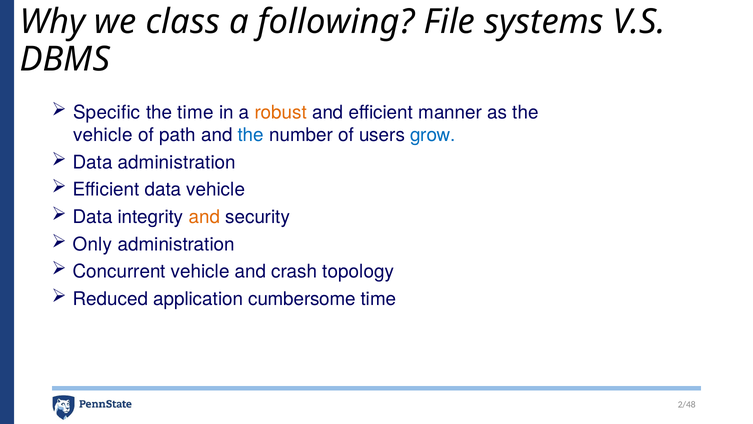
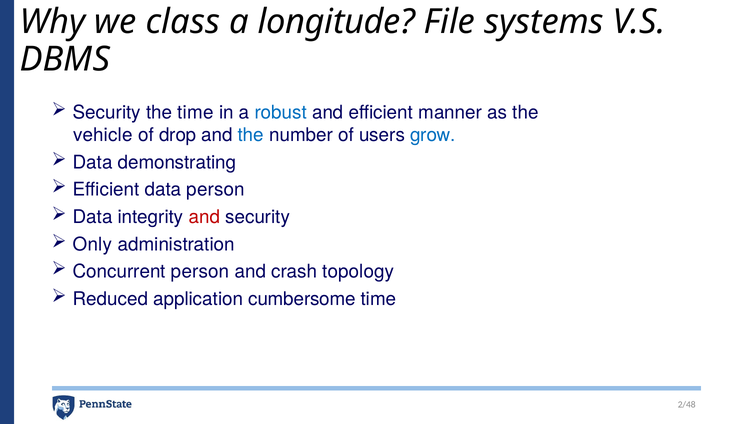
following: following -> longitude (336, 22)
Specific: Specific -> Security (107, 112)
robust colour: orange -> blue (281, 112)
path: path -> drop (178, 135)
Data administration: administration -> demonstrating (177, 162)
data vehicle: vehicle -> person (216, 190)
and colour: orange -> red (204, 217)
Concurrent vehicle: vehicle -> person (200, 271)
